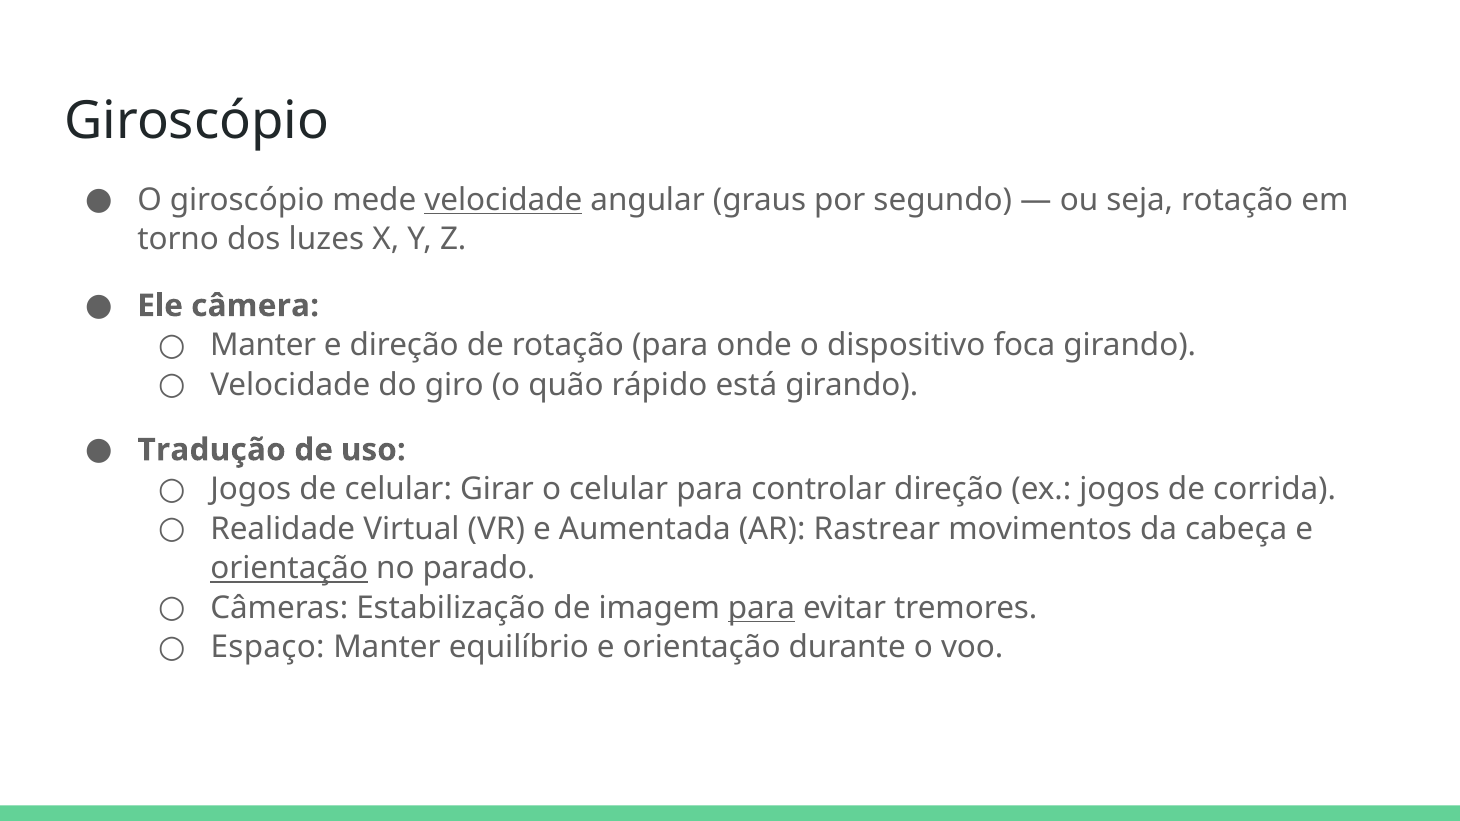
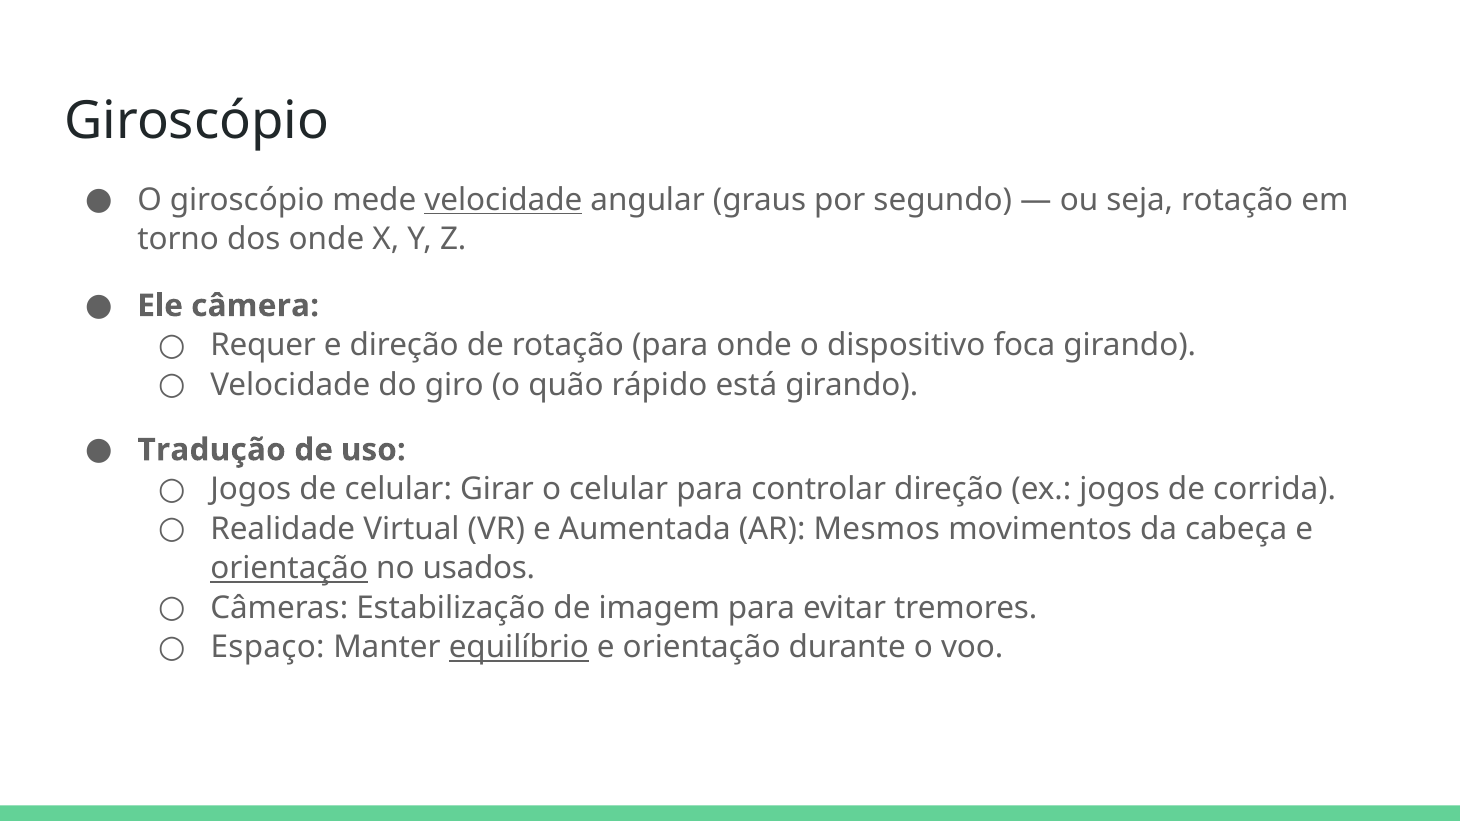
dos luzes: luzes -> onde (326, 240)
Manter: Manter -> Requer (263, 345)
Rastrear: Rastrear -> Mesmos (877, 529)
parado: parado -> usados (479, 569)
para underline: present -> none (762, 608)
equilíbrio underline: none -> present (519, 648)
